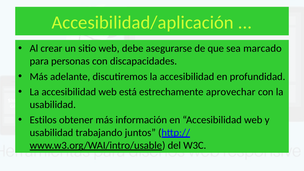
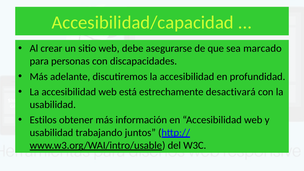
Accesibilidad/aplicación: Accesibilidad/aplicación -> Accesibilidad/capacidad (143, 22)
aprovechar: aprovechar -> desactivará (231, 92)
